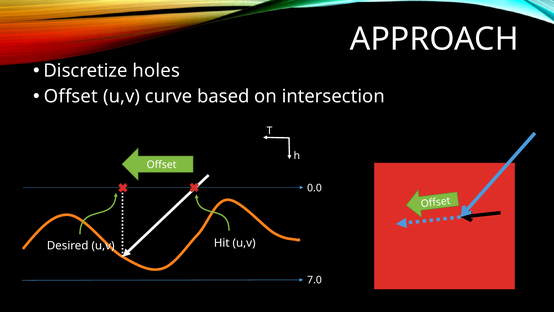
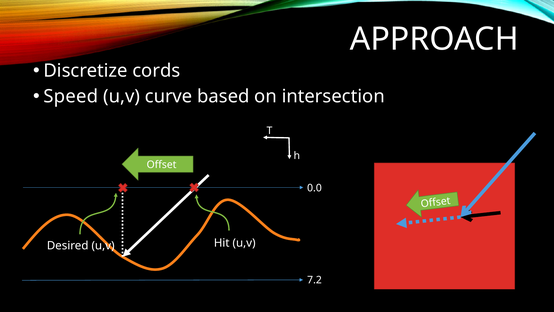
holes: holes -> cords (156, 71)
Offset: Offset -> Speed (71, 96)
7.0: 7.0 -> 7.2 (314, 280)
